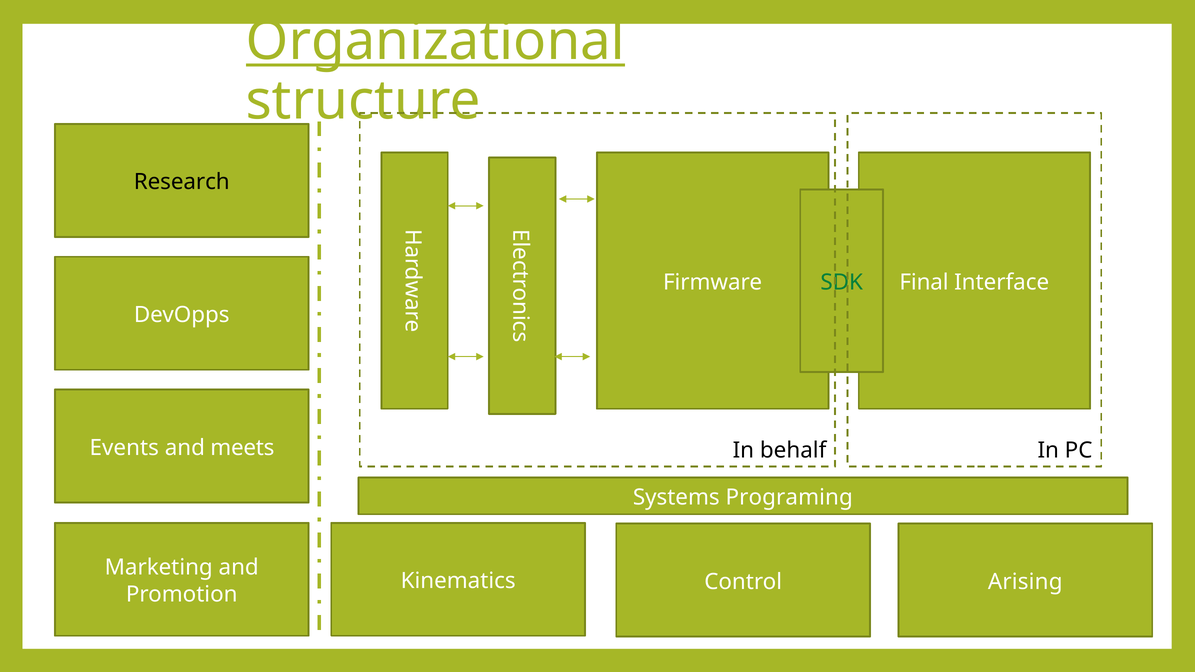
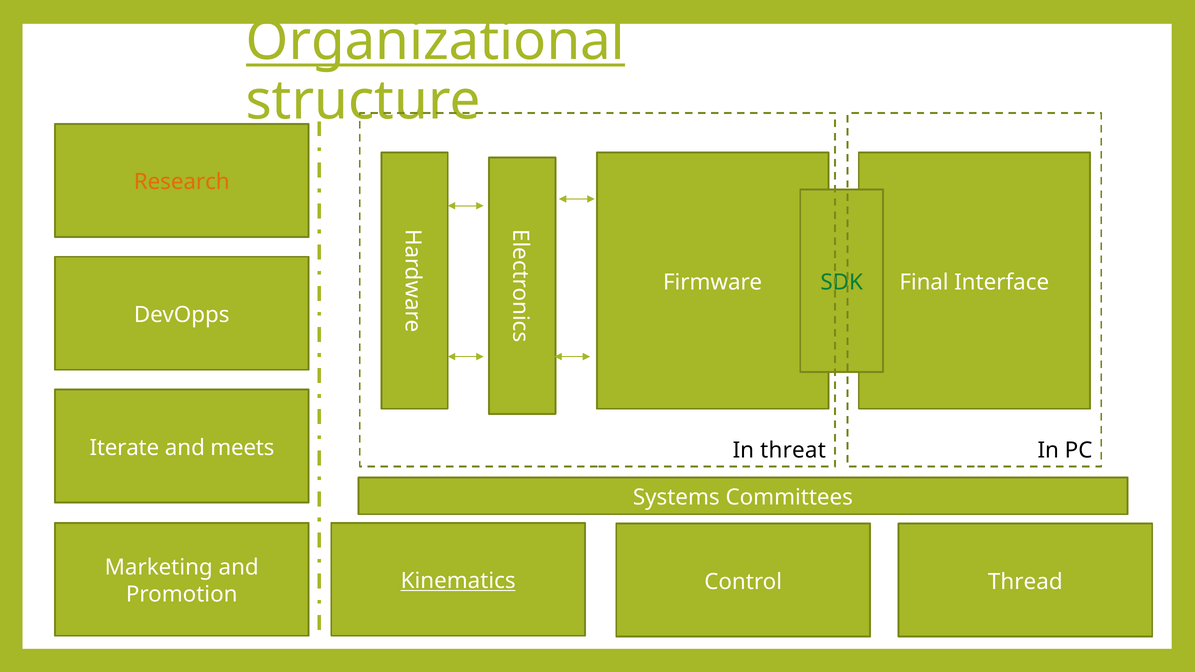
Research colour: black -> orange (182, 182)
Events: Events -> Iterate (124, 448)
behalf: behalf -> threat (793, 450)
Programing: Programing -> Committees (789, 498)
Kinematics underline: none -> present (458, 581)
Arising: Arising -> Thread (1025, 582)
